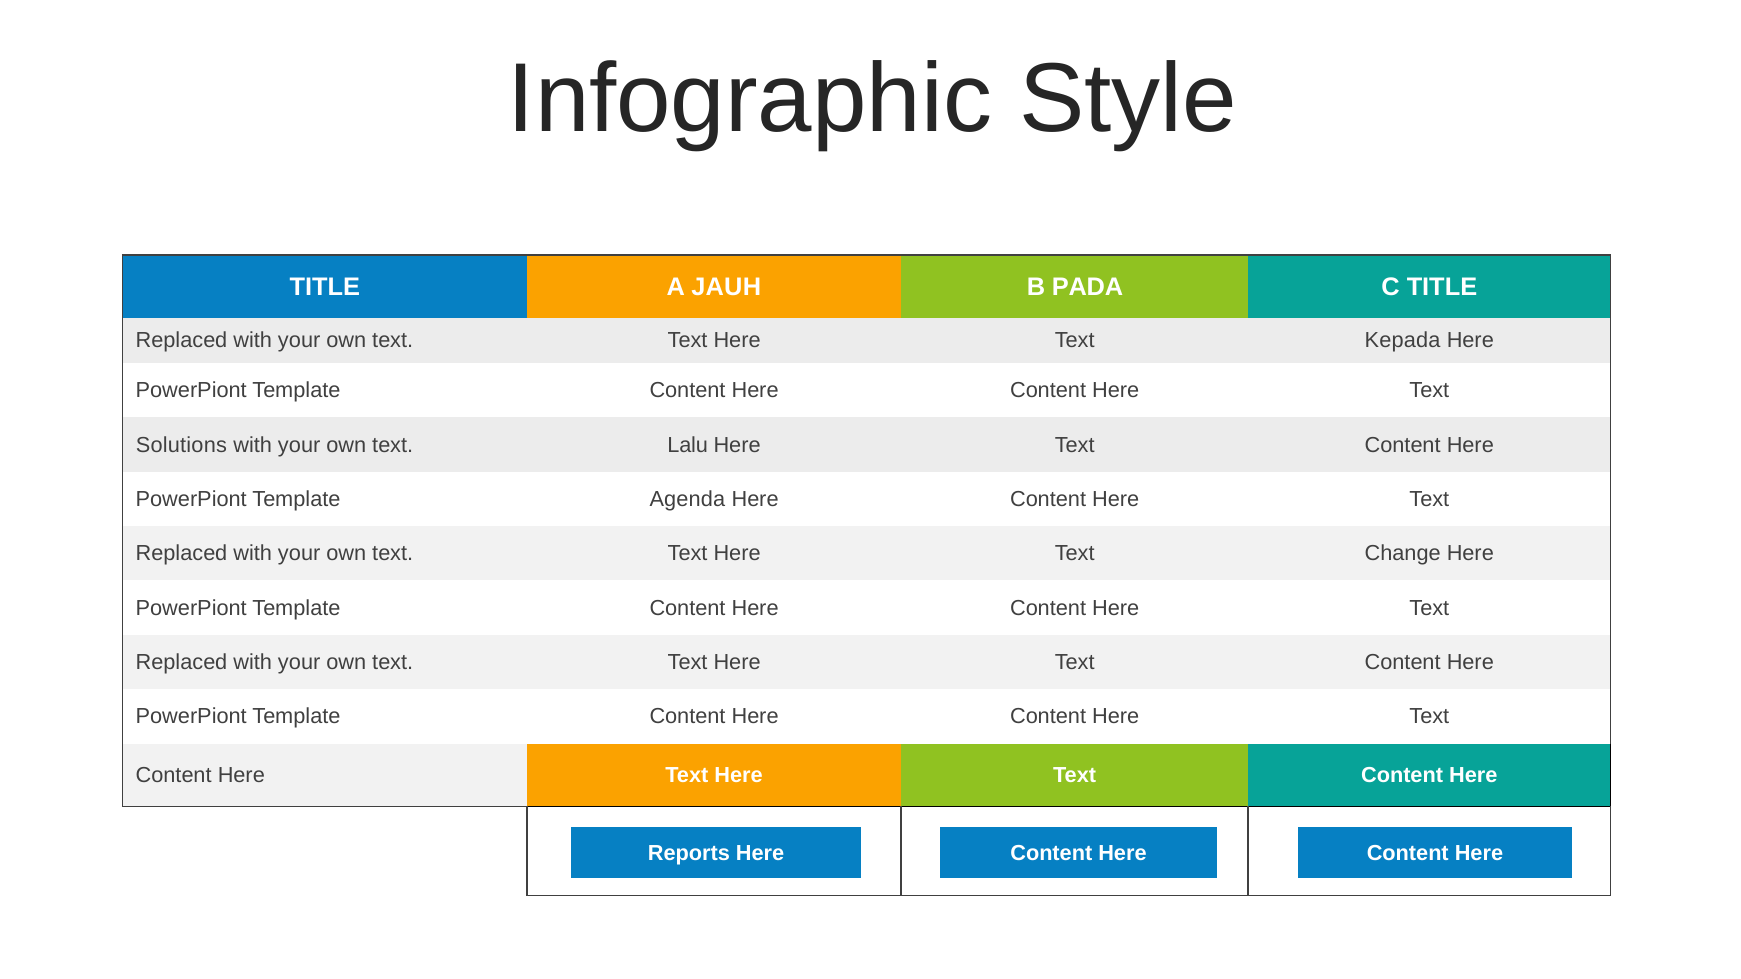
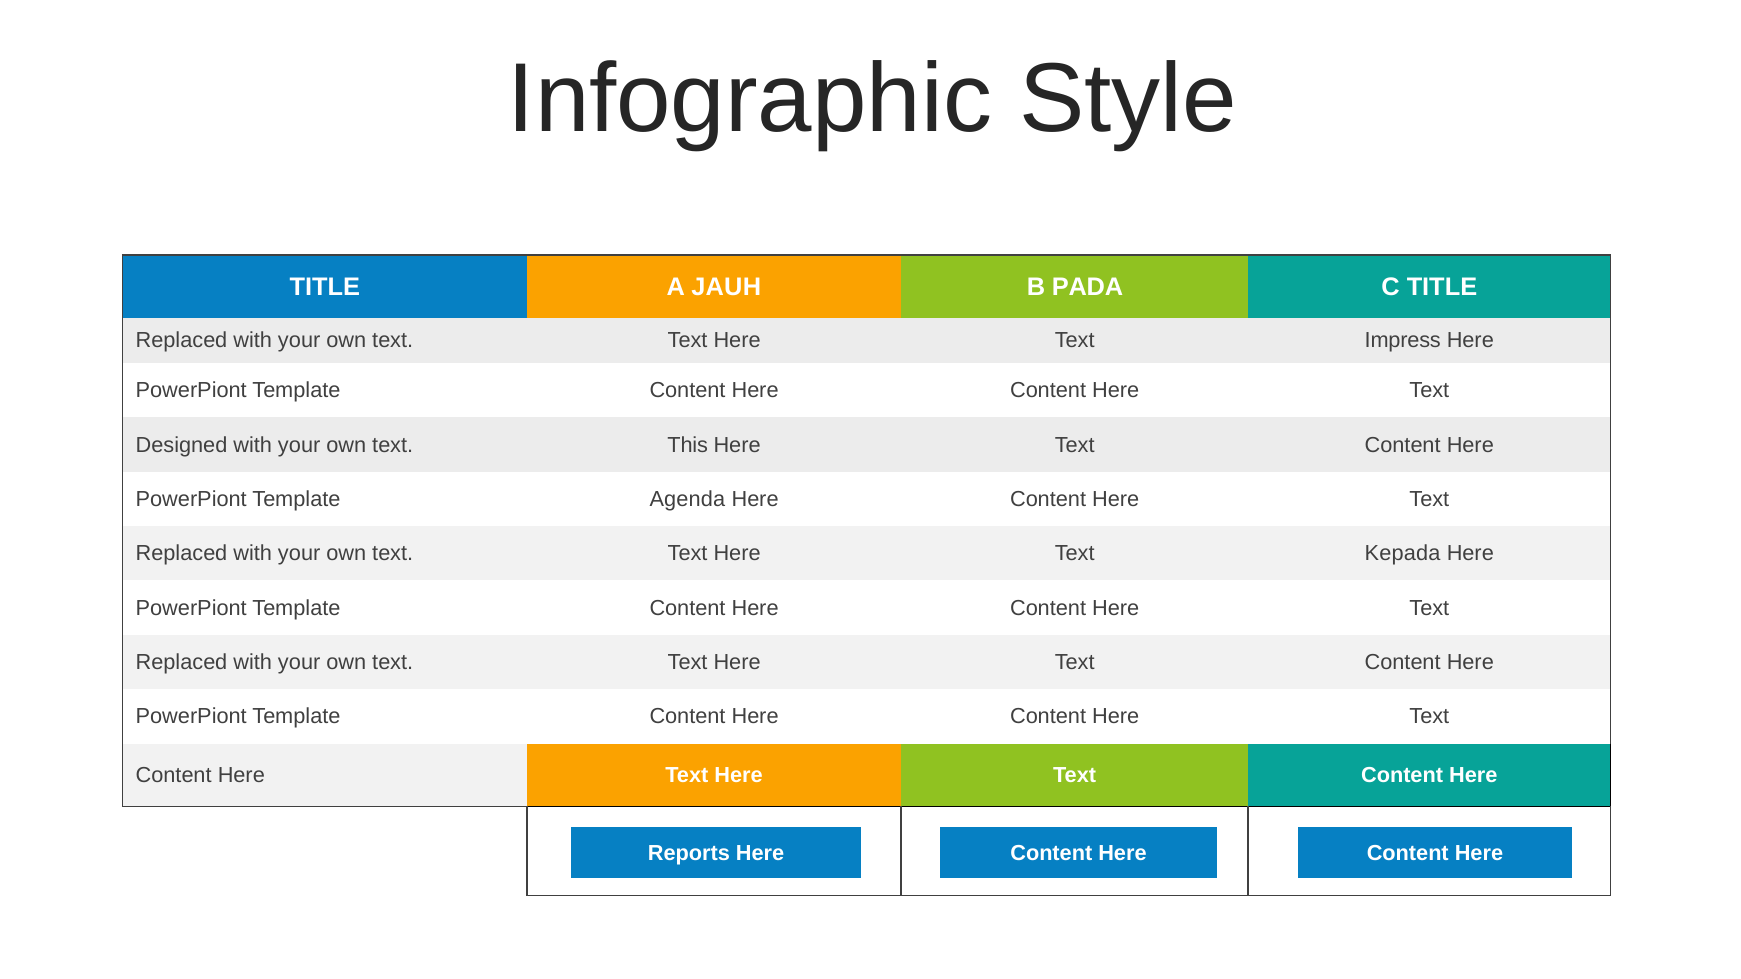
Kepada: Kepada -> Impress (1403, 341)
Solutions: Solutions -> Designed (182, 445)
Lalu: Lalu -> This (688, 445)
Change: Change -> Kepada (1403, 554)
